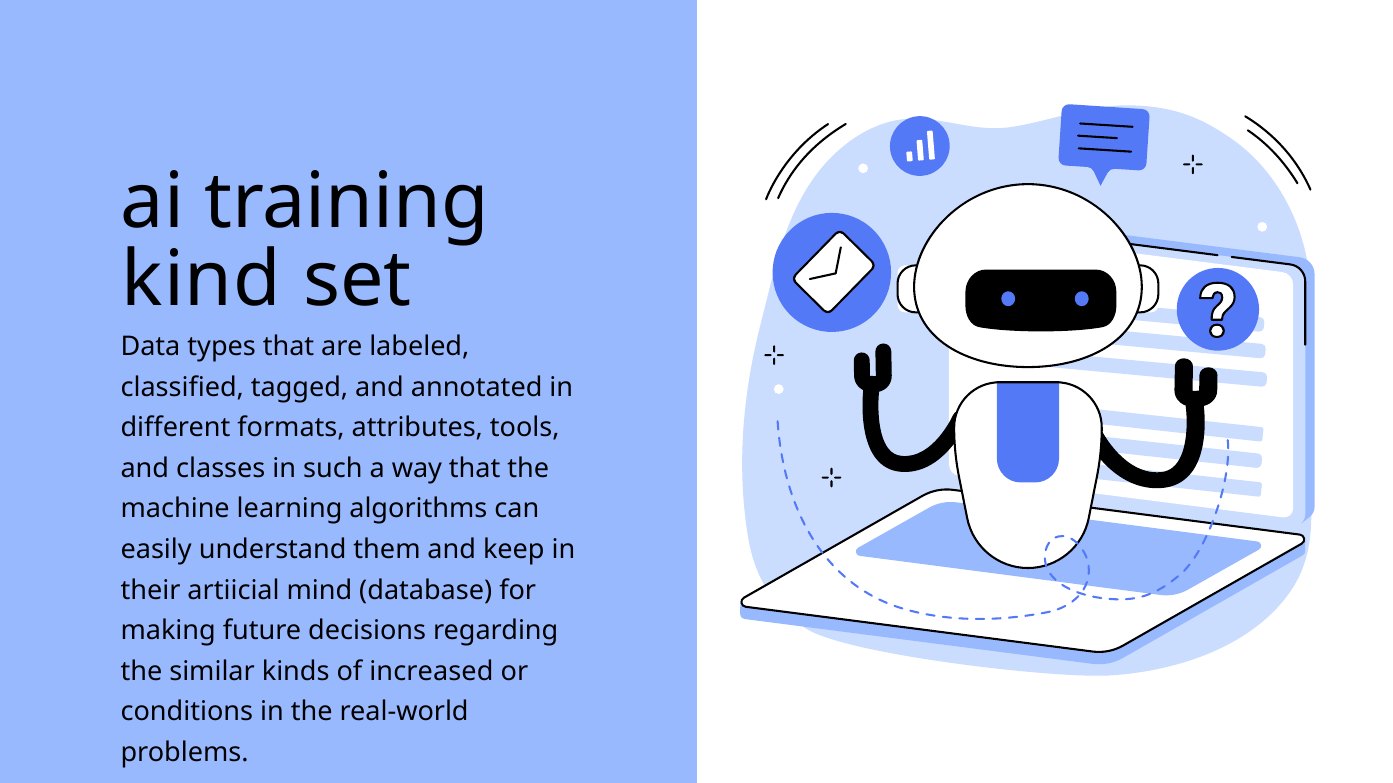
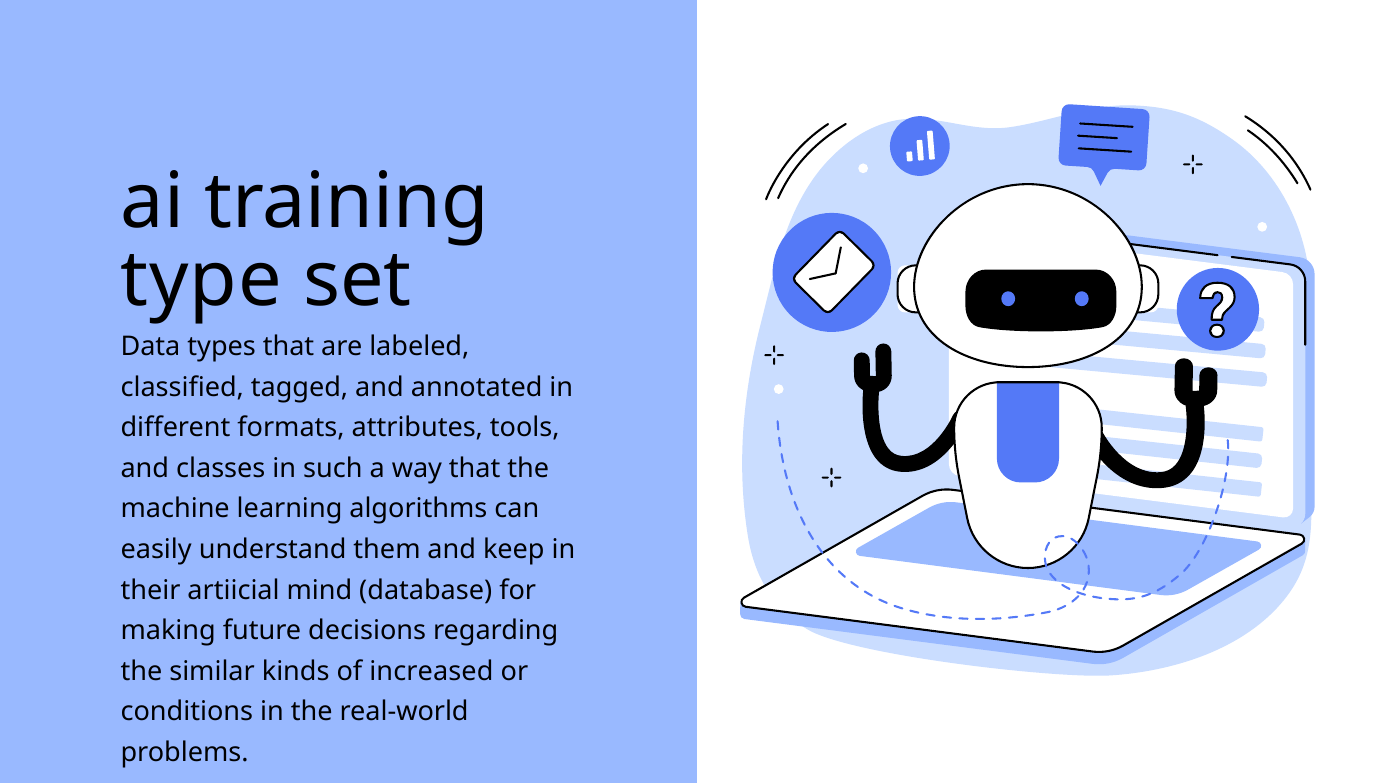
kind: kind -> type (201, 280)
